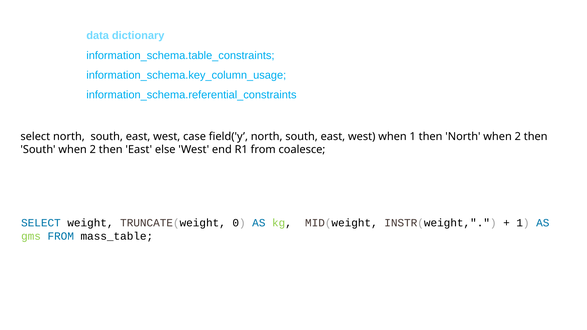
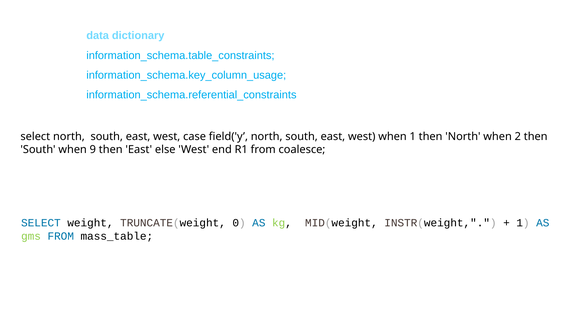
South when 2: 2 -> 9 (93, 150)
